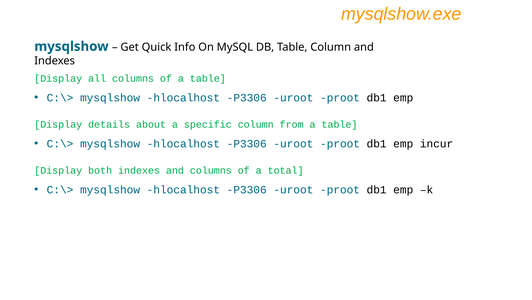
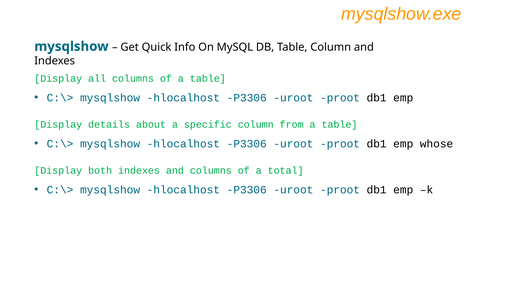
incur: incur -> whose (437, 144)
